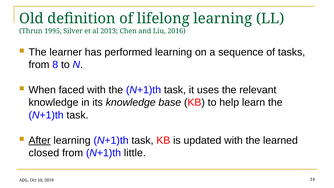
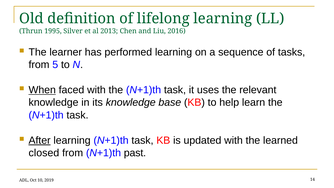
8: 8 -> 5 (55, 65)
When underline: none -> present (42, 90)
little: little -> past (135, 153)
